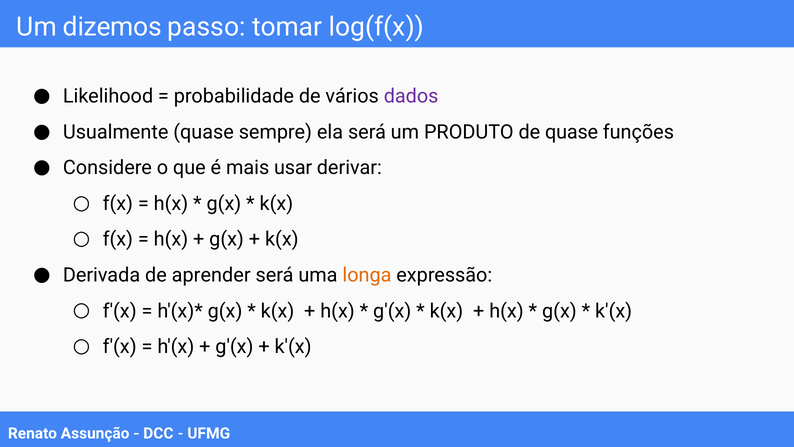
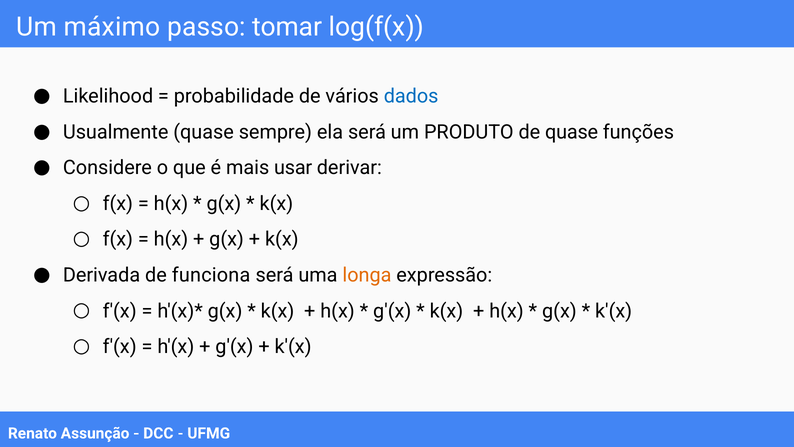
dizemos: dizemos -> máximo (112, 27)
dados colour: purple -> blue (411, 96)
aprender: aprender -> funciona (211, 275)
